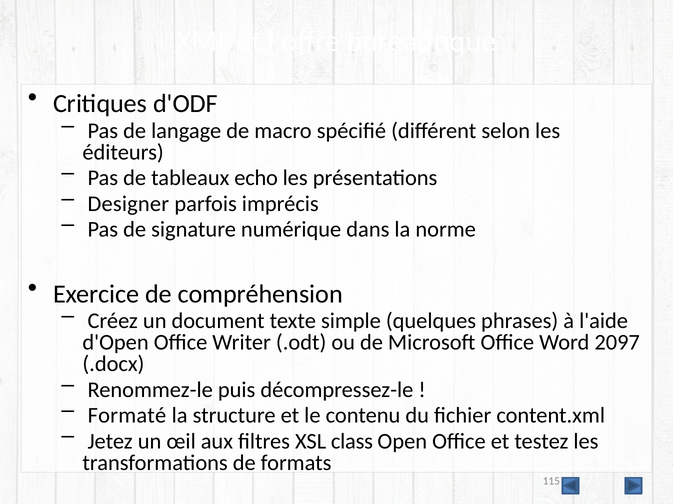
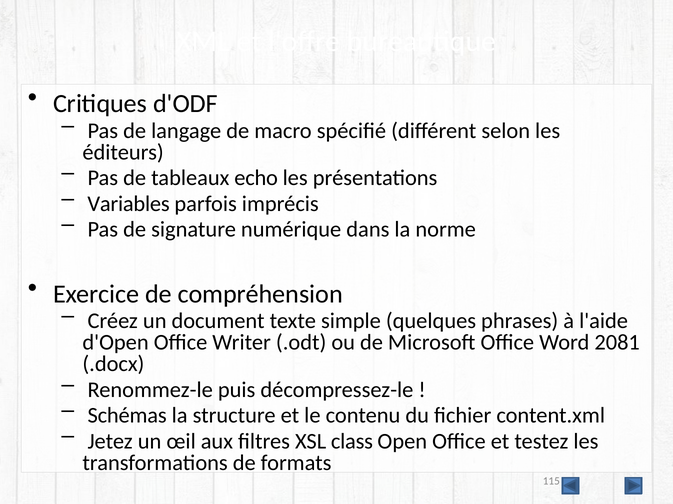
Designer: Designer -> Variables (129, 204)
2097: 2097 -> 2081 (617, 343)
Formaté: Formaté -> Schémas (127, 416)
